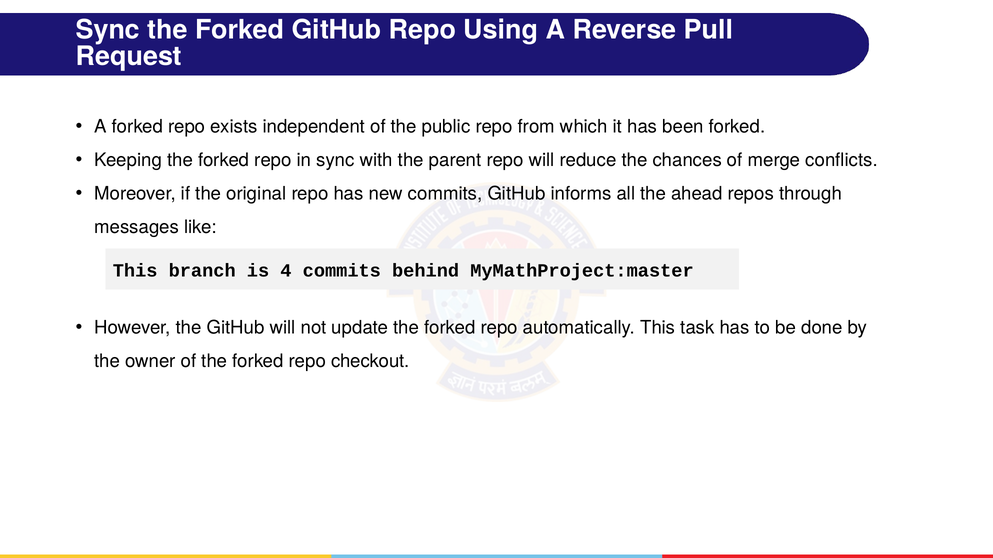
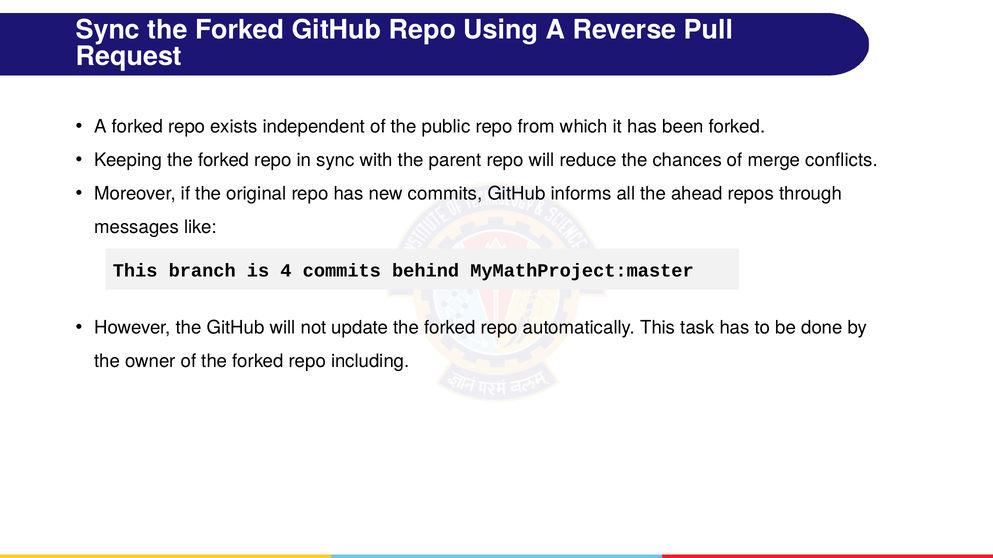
checkout: checkout -> including (370, 361)
